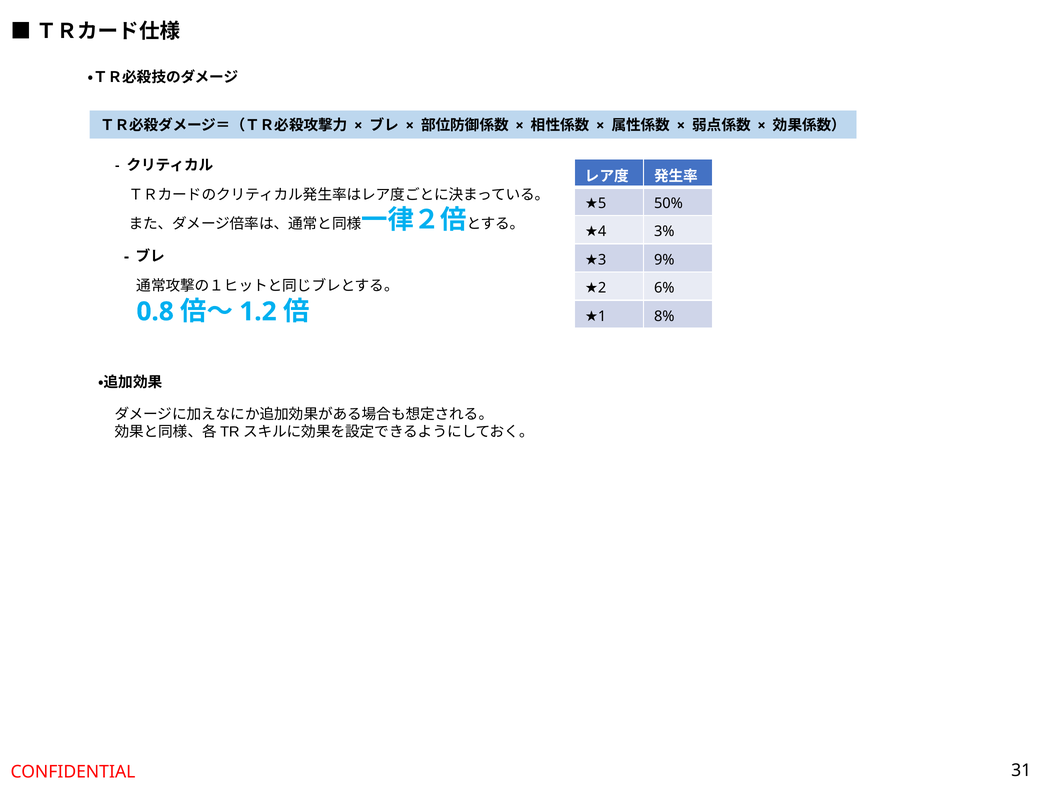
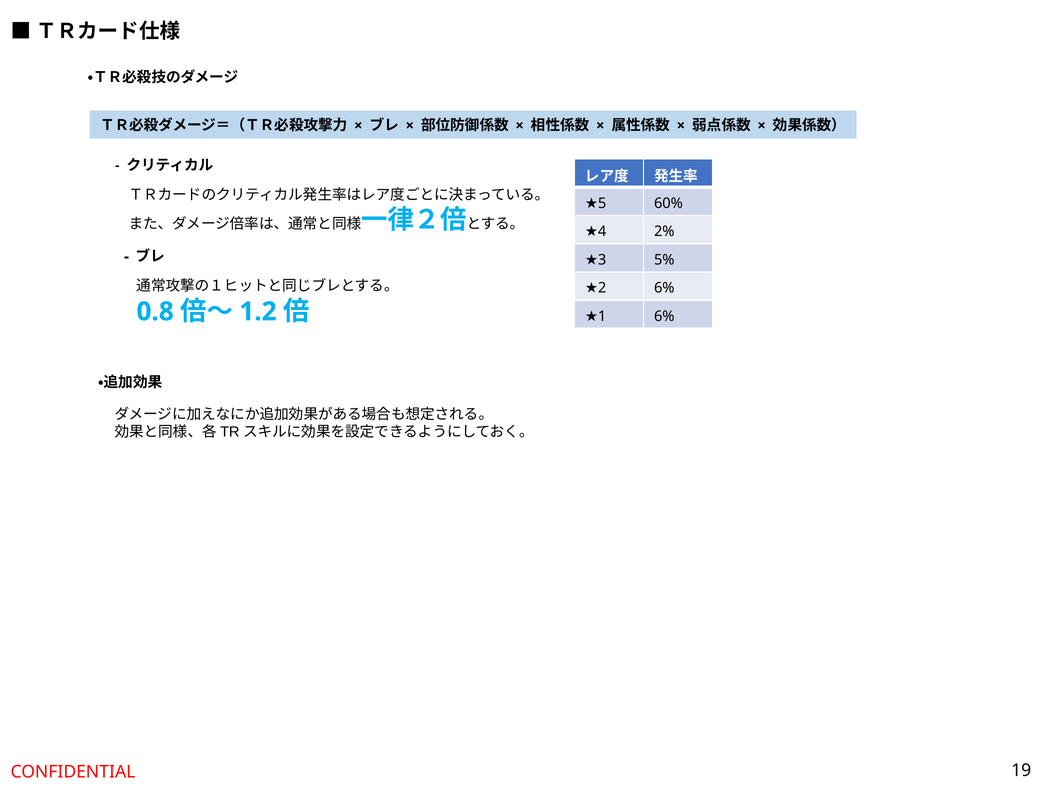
50%: 50% -> 60% (668, 203)
3%: 3% -> 2% (664, 231)
9%: 9% -> 5% (664, 260)
★1 8%: 8% -> 6% (664, 316)
31: 31 -> 19 (1021, 770)
